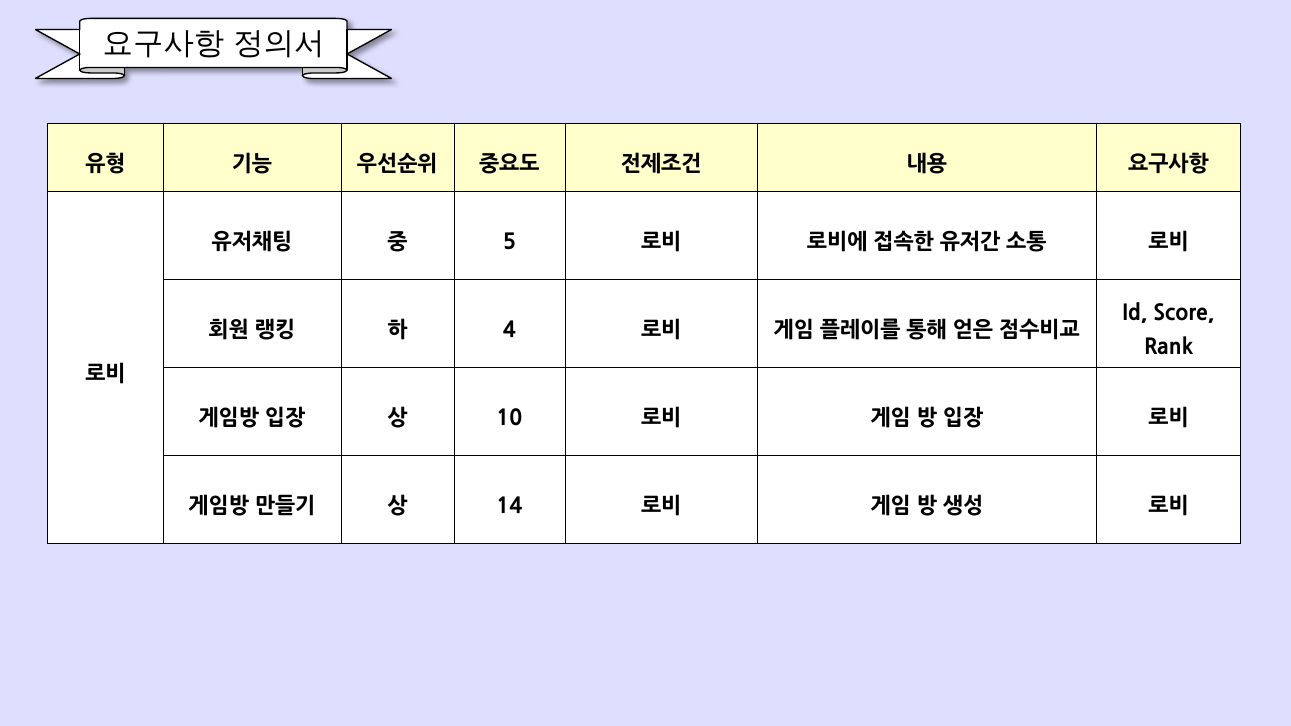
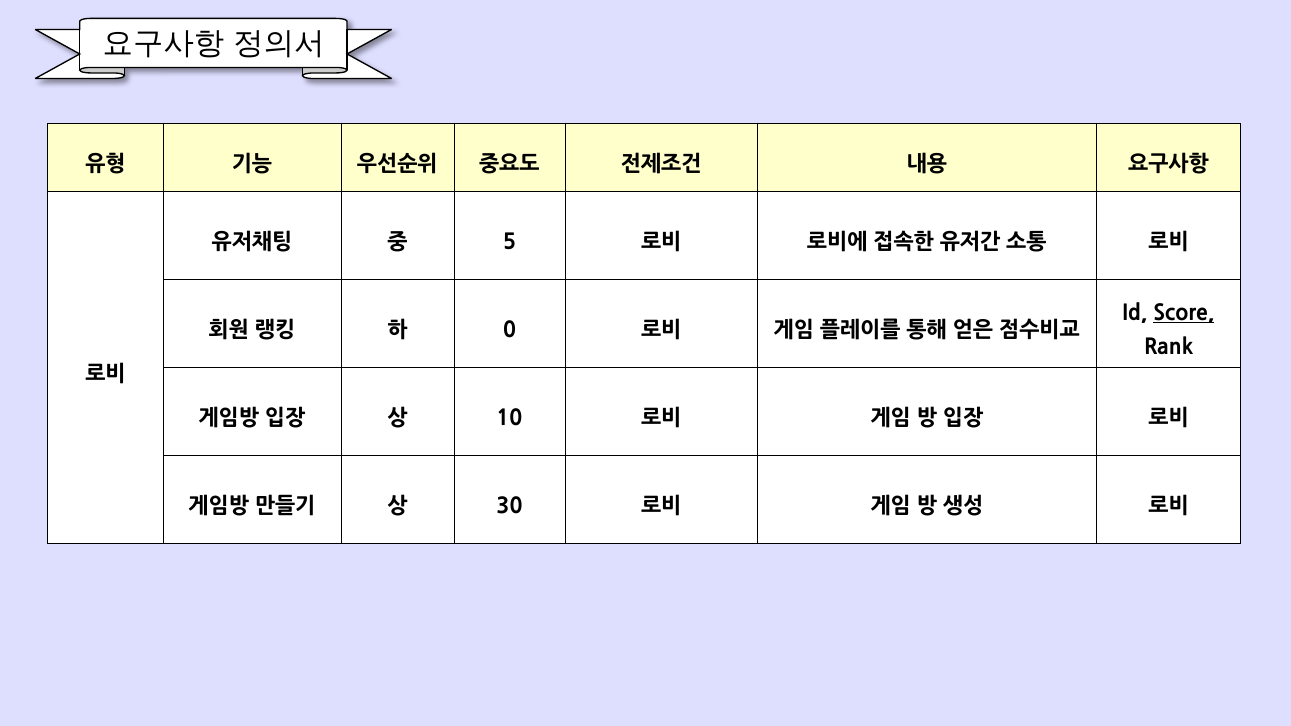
Score underline: none -> present (1184, 313)
4: 4 -> 0 (509, 330)
14: 14 -> 30 (509, 506)
